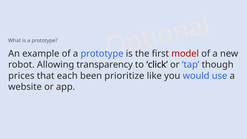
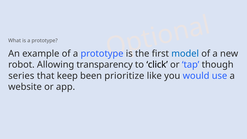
model colour: red -> blue (185, 54)
prices: prices -> series (21, 76)
each: each -> keep (67, 76)
